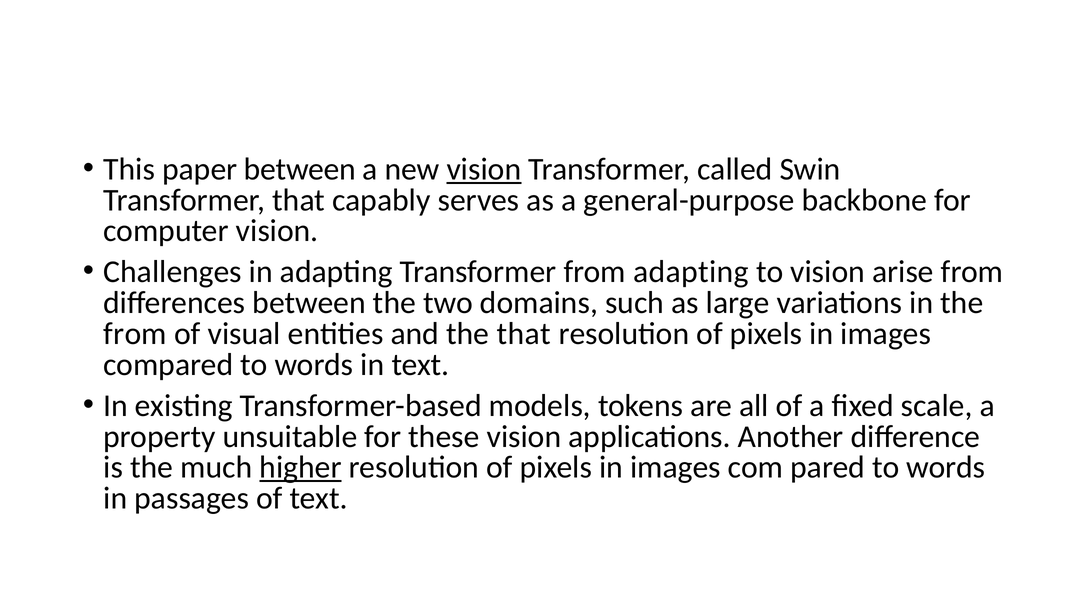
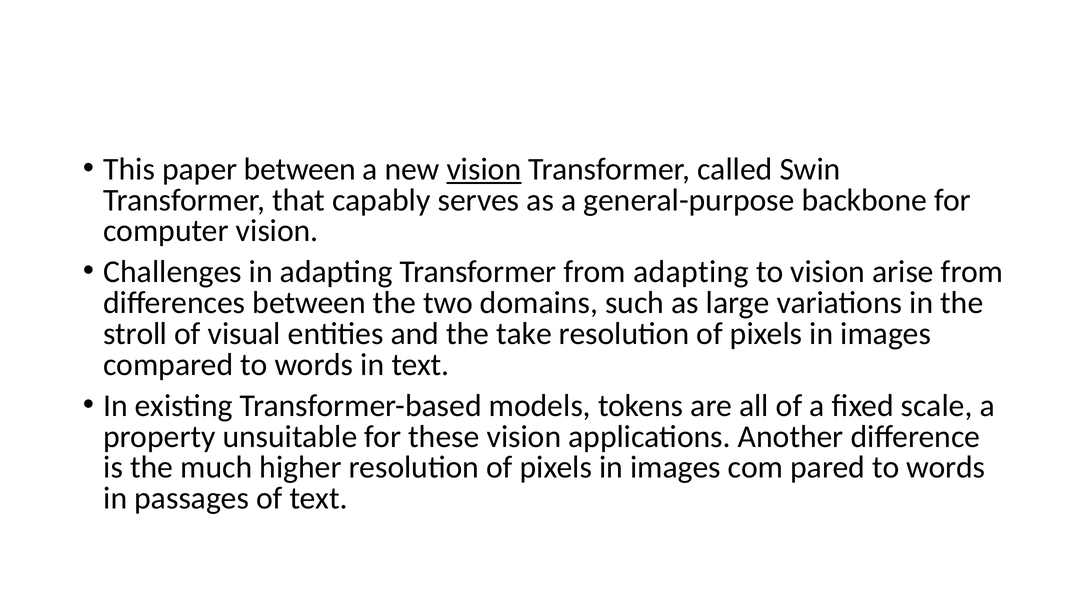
from: from -> stroll (135, 334)
the that: that -> take (524, 334)
higher underline: present -> none (301, 467)
